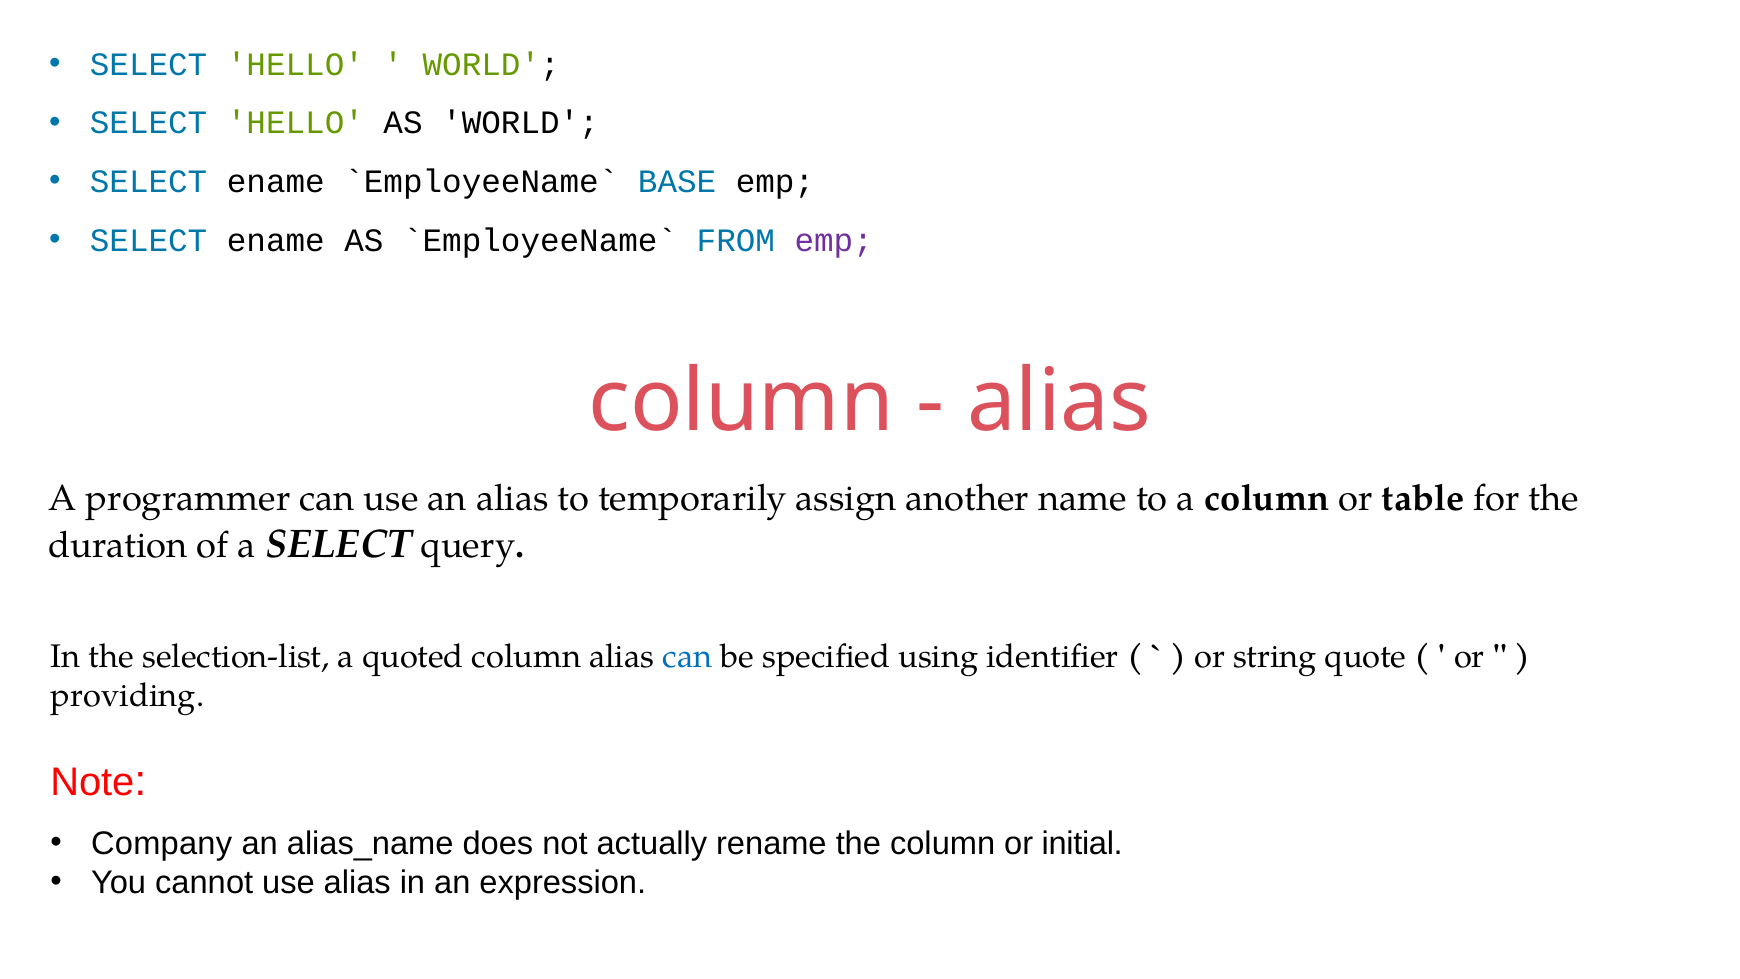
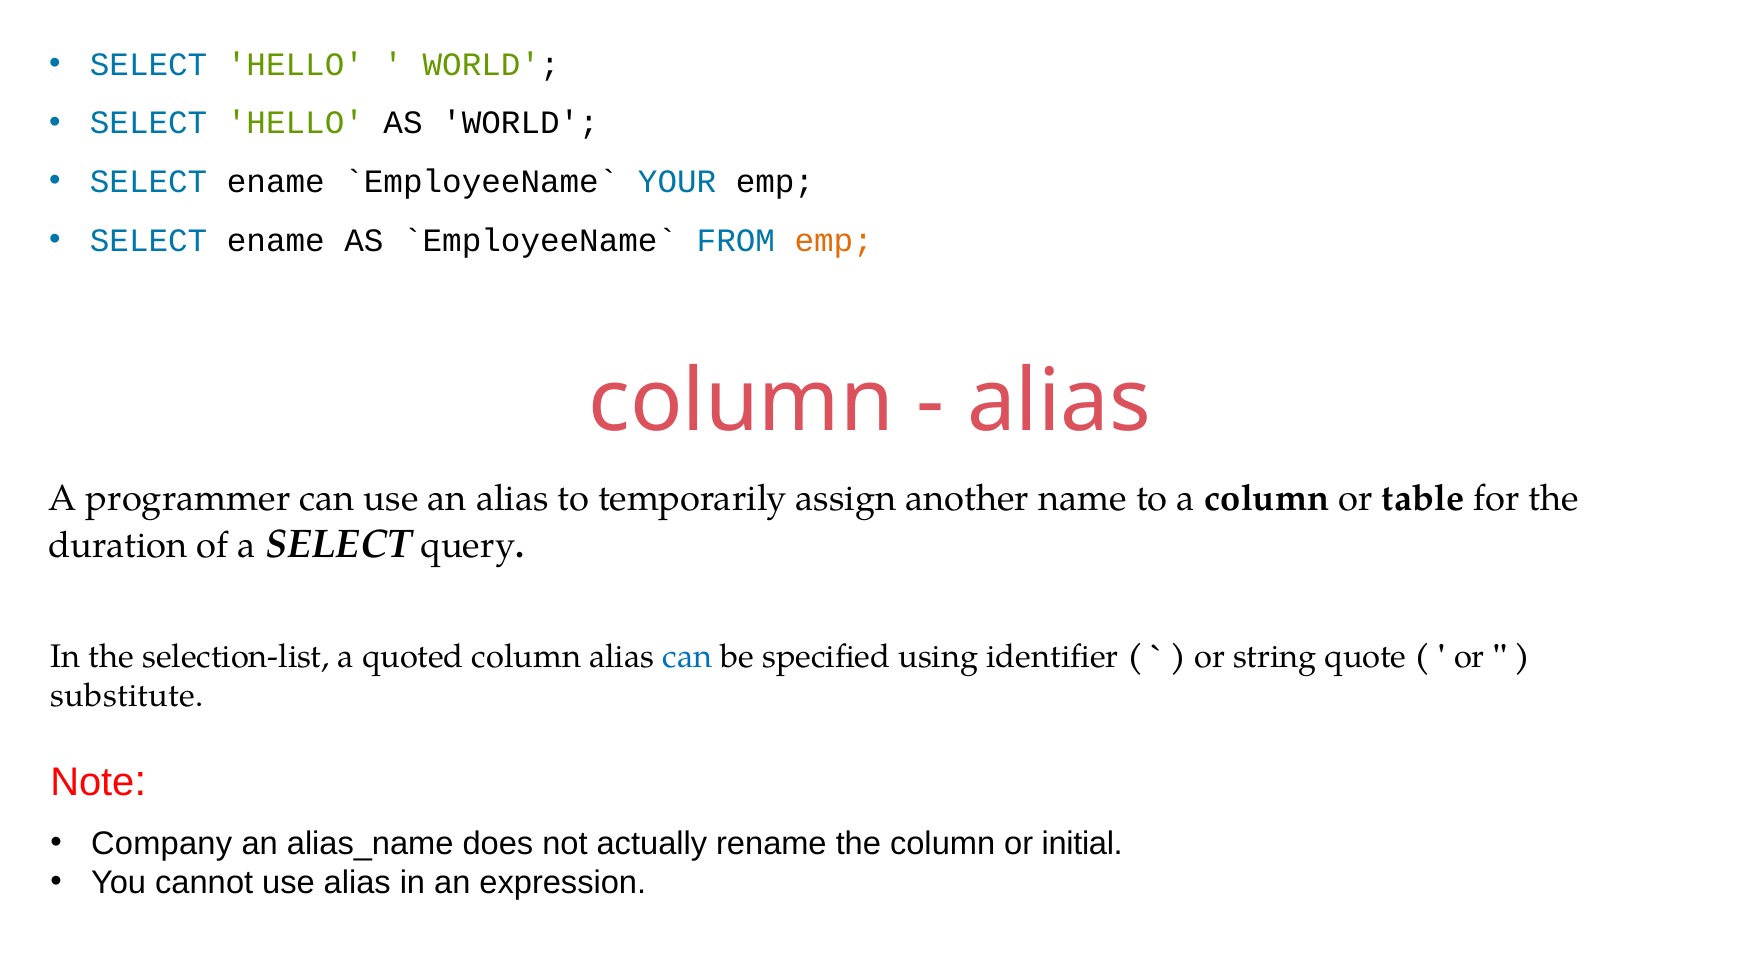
BASE: BASE -> YOUR (677, 182)
emp colour: purple -> orange (834, 241)
providing: providing -> substitute (127, 695)
